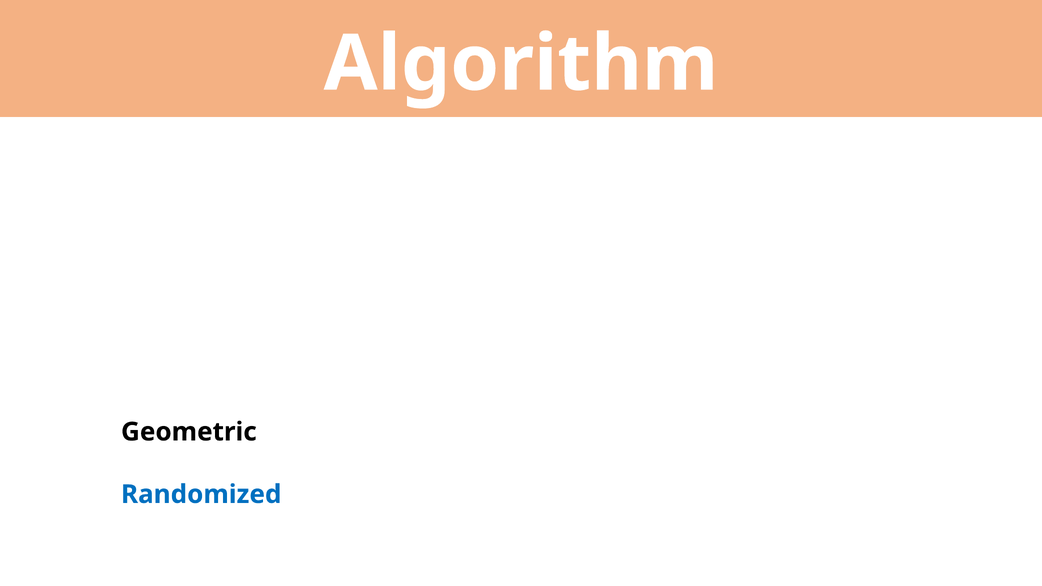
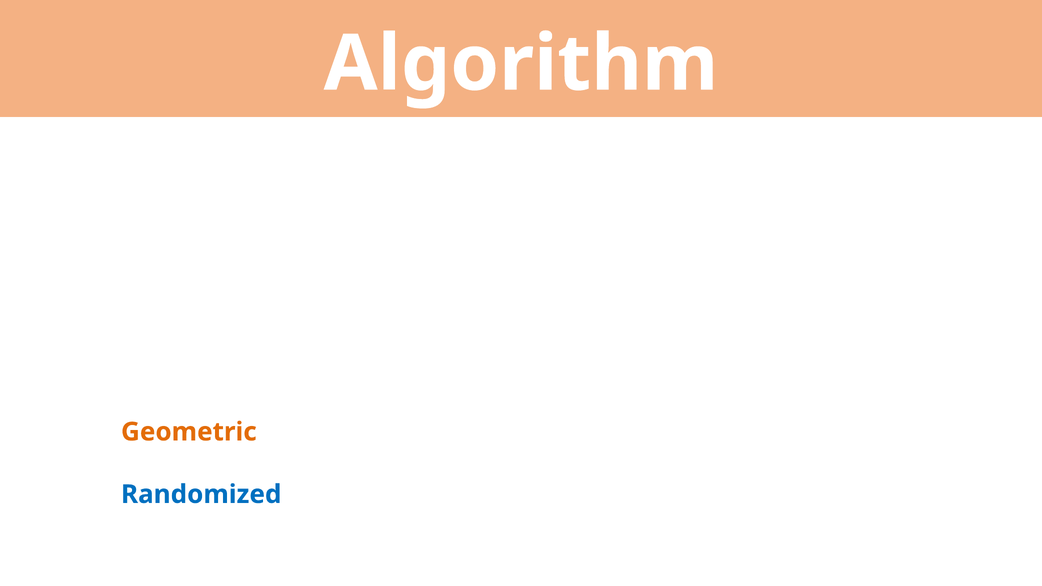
Geometric colour: black -> orange (189, 432)
